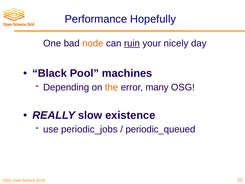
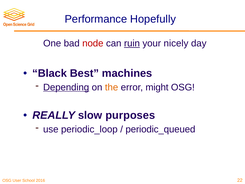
node colour: orange -> red (93, 43)
Pool: Pool -> Best (84, 73)
Depending underline: none -> present (66, 87)
many: many -> might (157, 87)
existence: existence -> purposes (130, 115)
periodic_jobs: periodic_jobs -> periodic_loop (89, 129)
